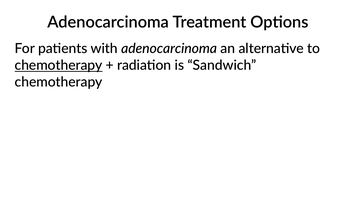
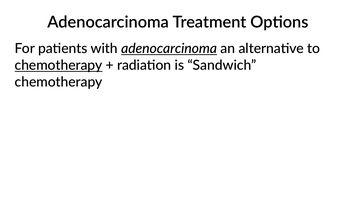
adenocarcinoma underline: none -> present (169, 49)
